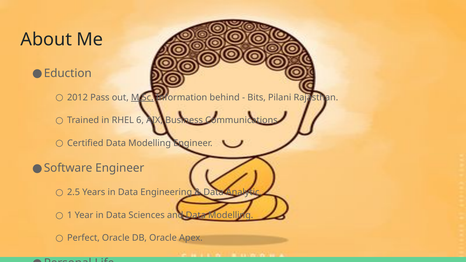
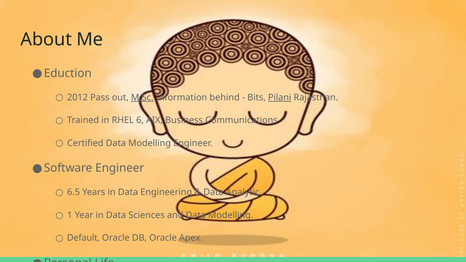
Pilani underline: none -> present (280, 97)
2.5: 2.5 -> 6.5 (74, 192)
Perfect: Perfect -> Default (83, 238)
